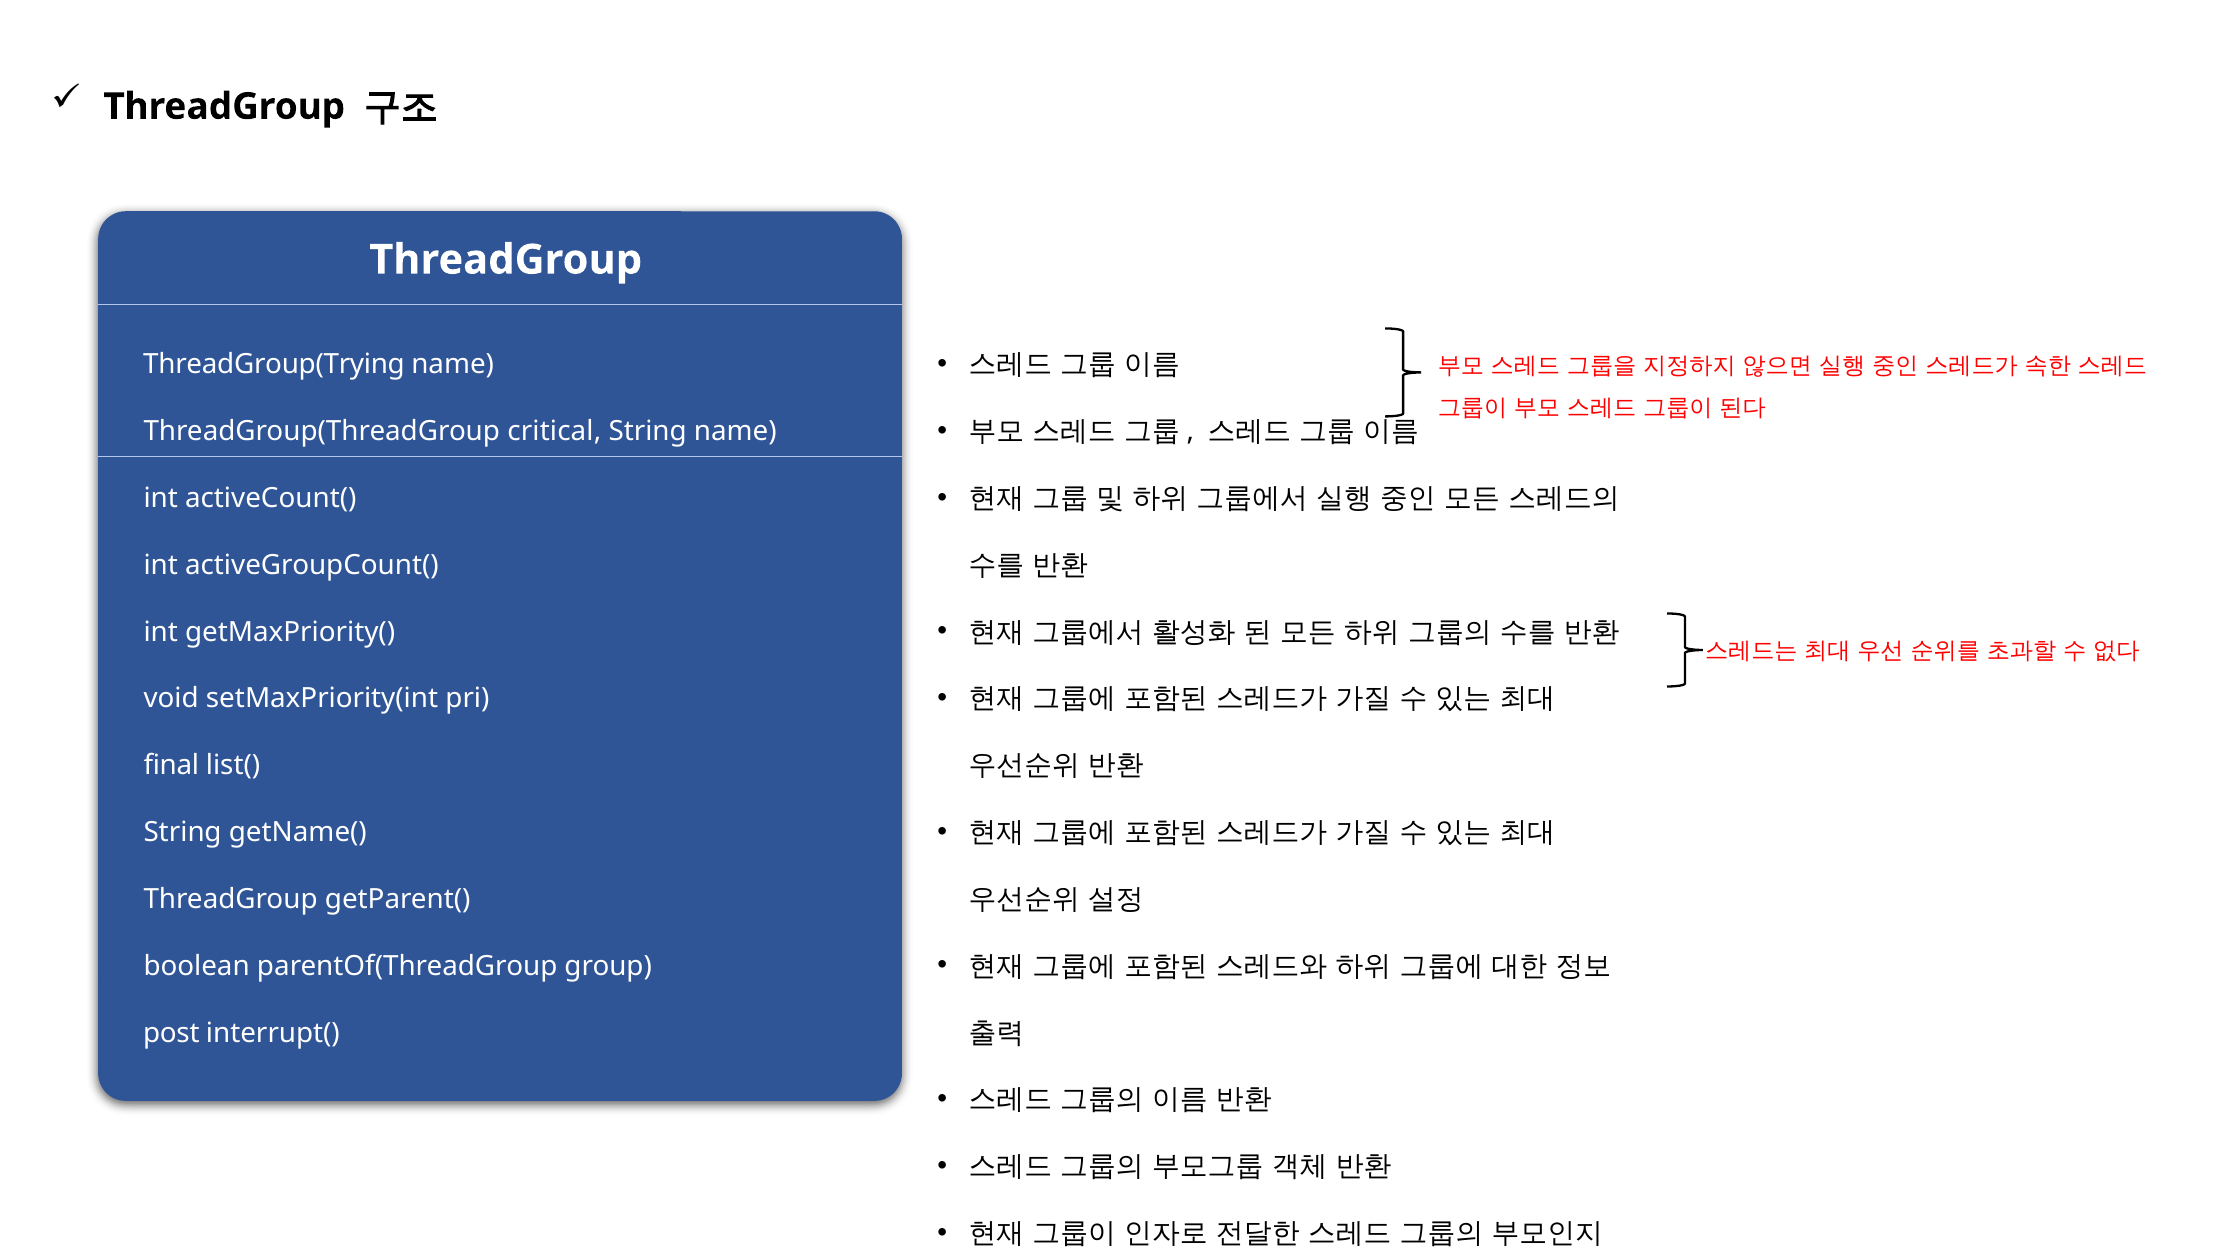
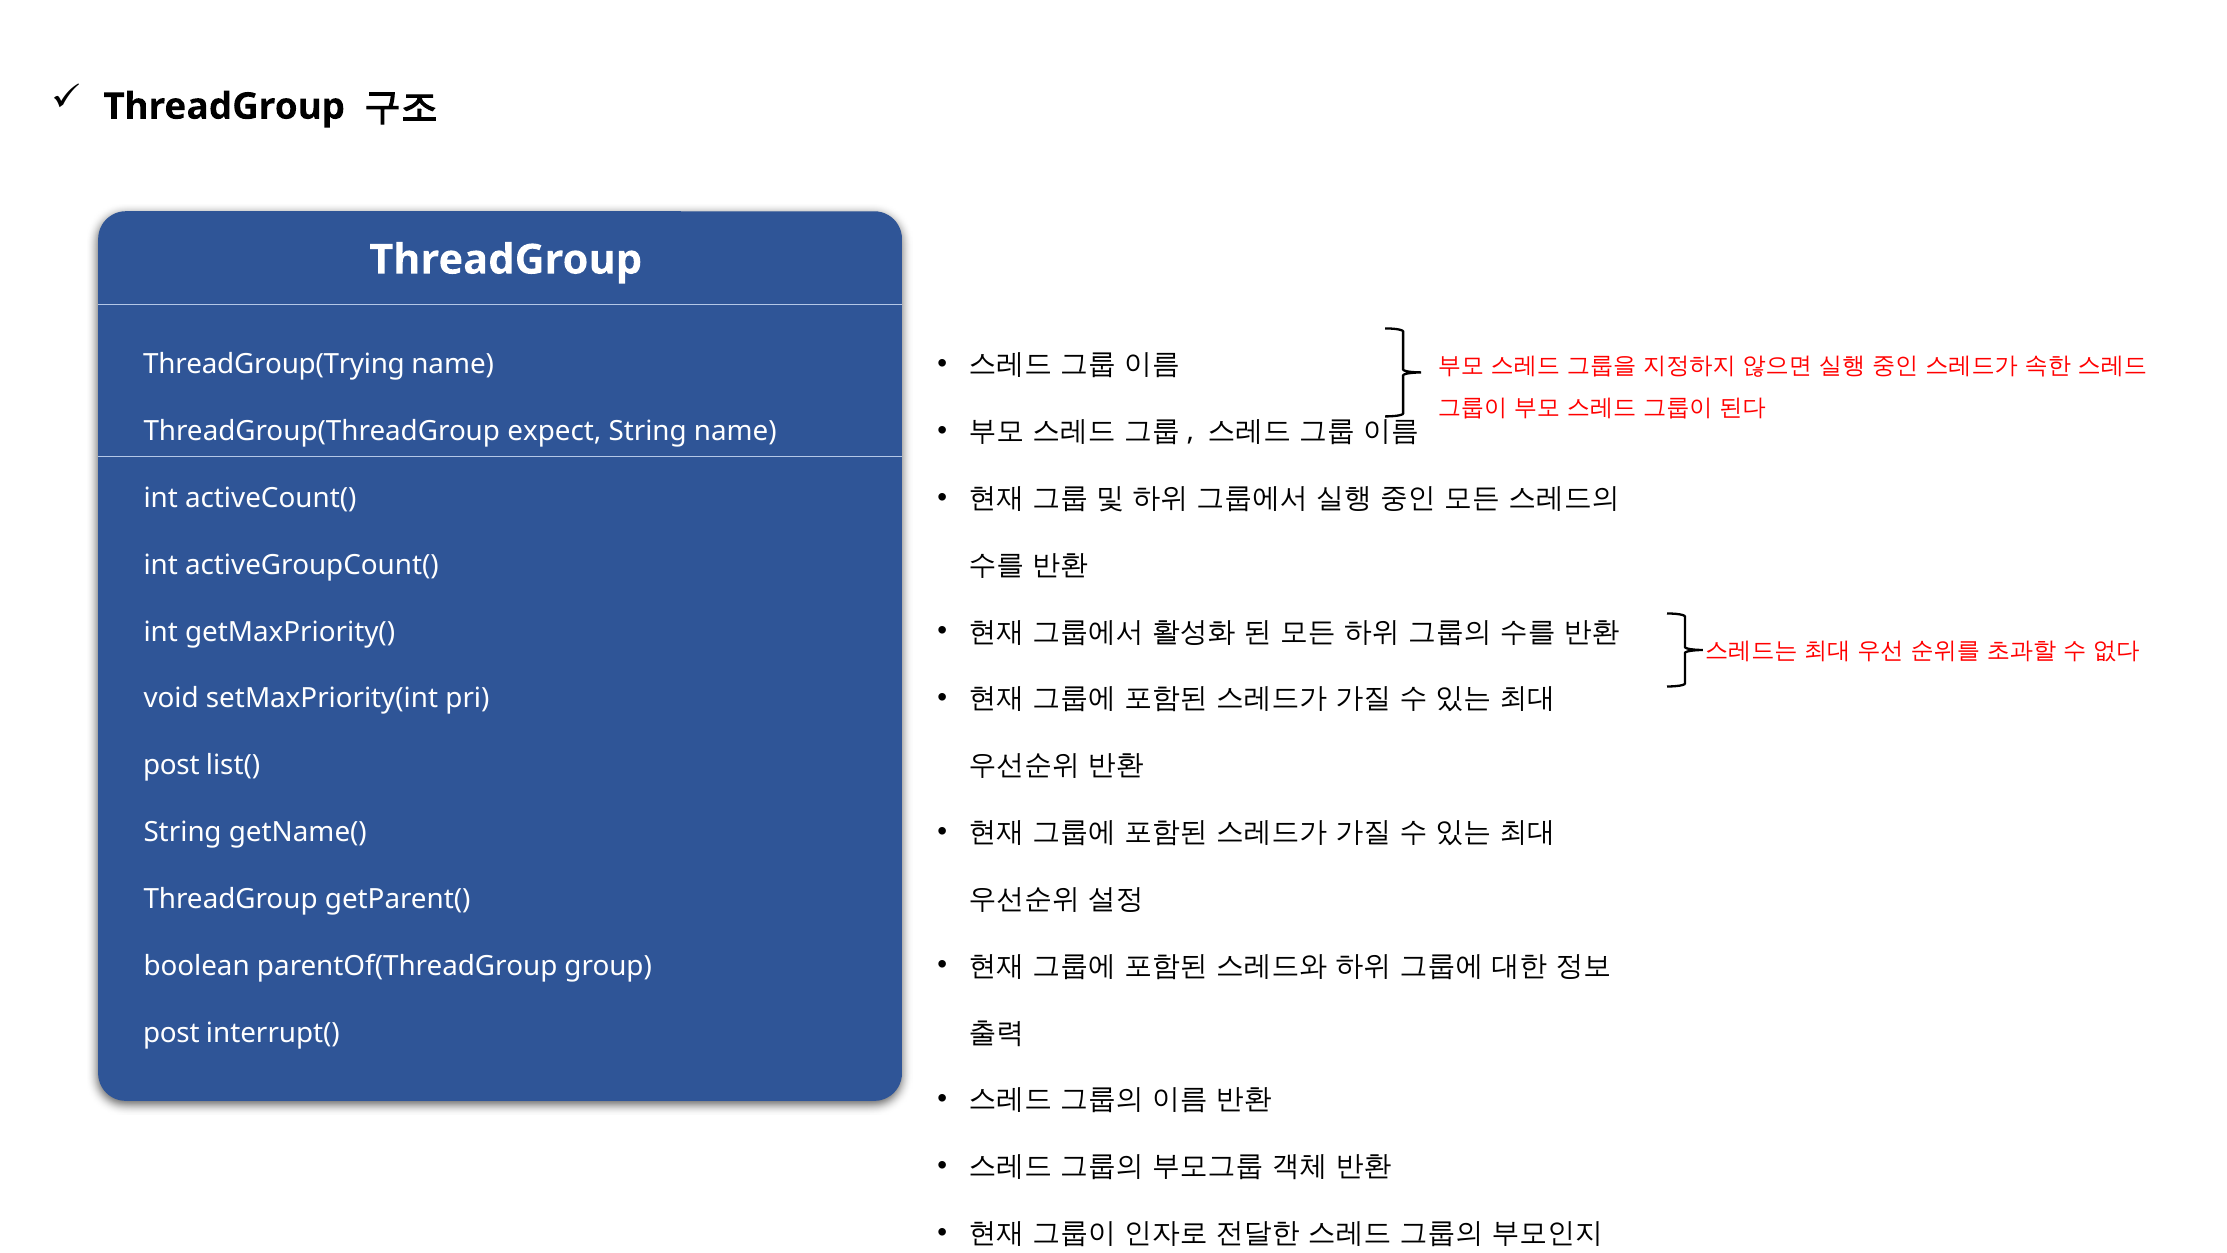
critical: critical -> expect (554, 431)
final: final -> post (171, 765)
